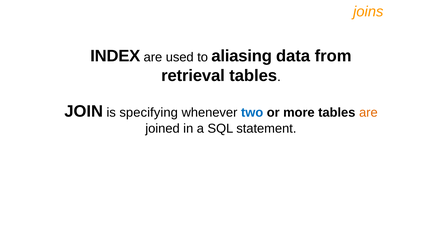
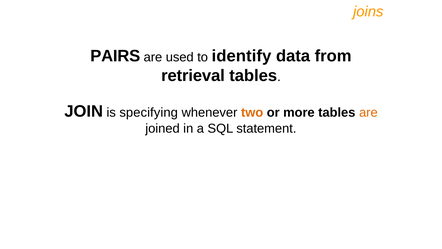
INDEX: INDEX -> PAIRS (115, 56)
aliasing: aliasing -> identify (241, 56)
two colour: blue -> orange (252, 112)
